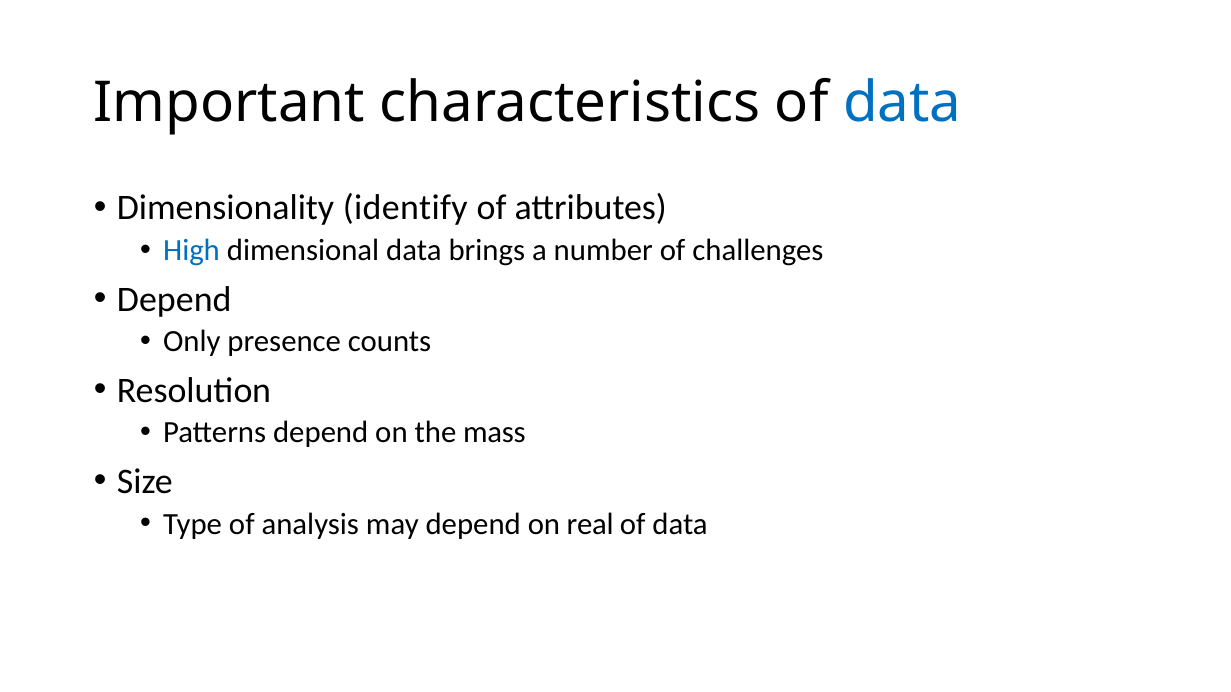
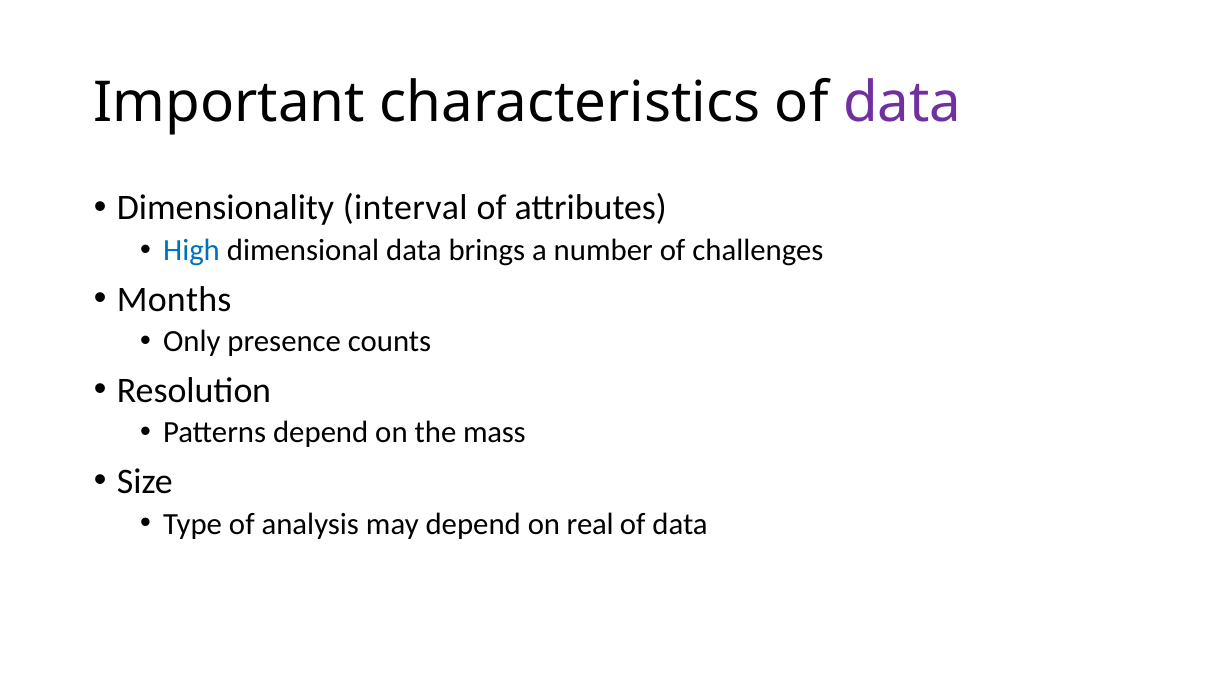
data colour: blue -> purple (902, 103)
identify: identify -> interval (405, 208)
Depend: Depend -> Months (174, 299)
